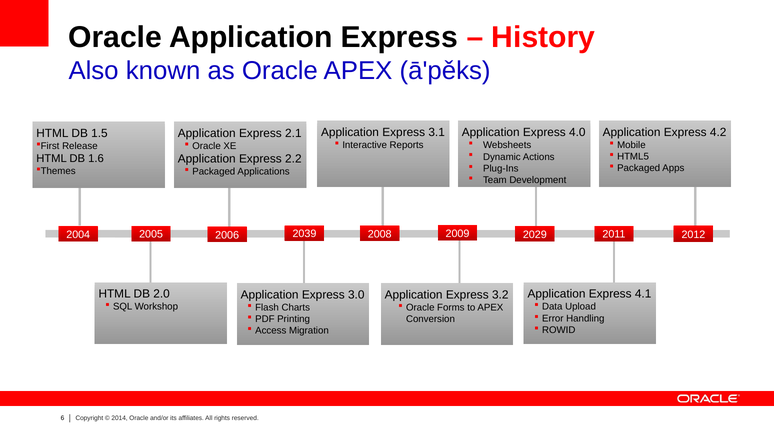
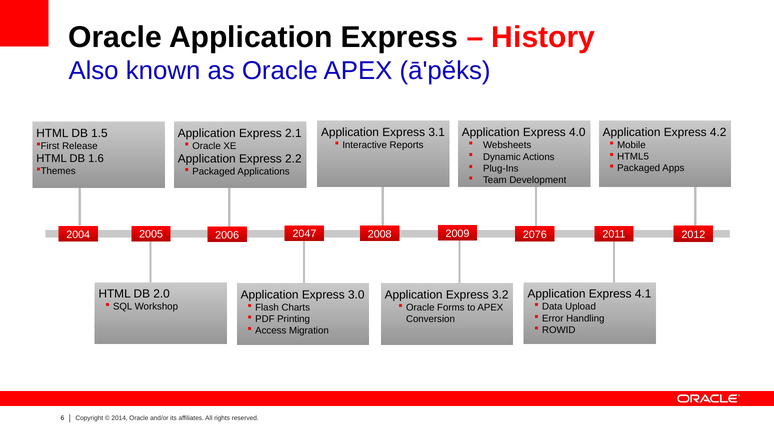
2039: 2039 -> 2047 (304, 234)
2029: 2029 -> 2076 (535, 235)
